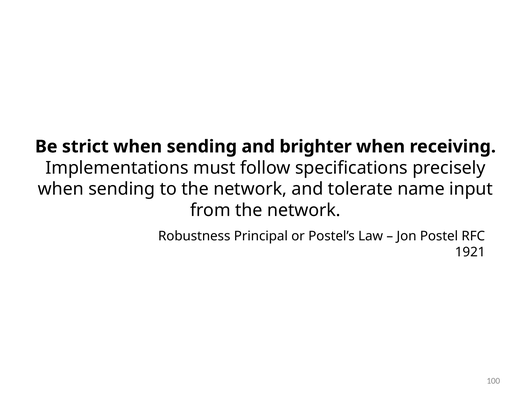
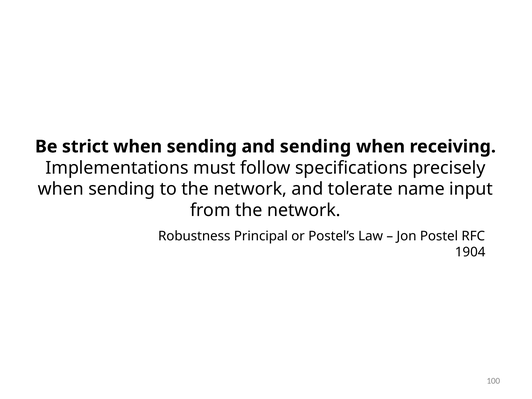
and brighter: brighter -> sending (315, 147)
1921: 1921 -> 1904 (470, 252)
